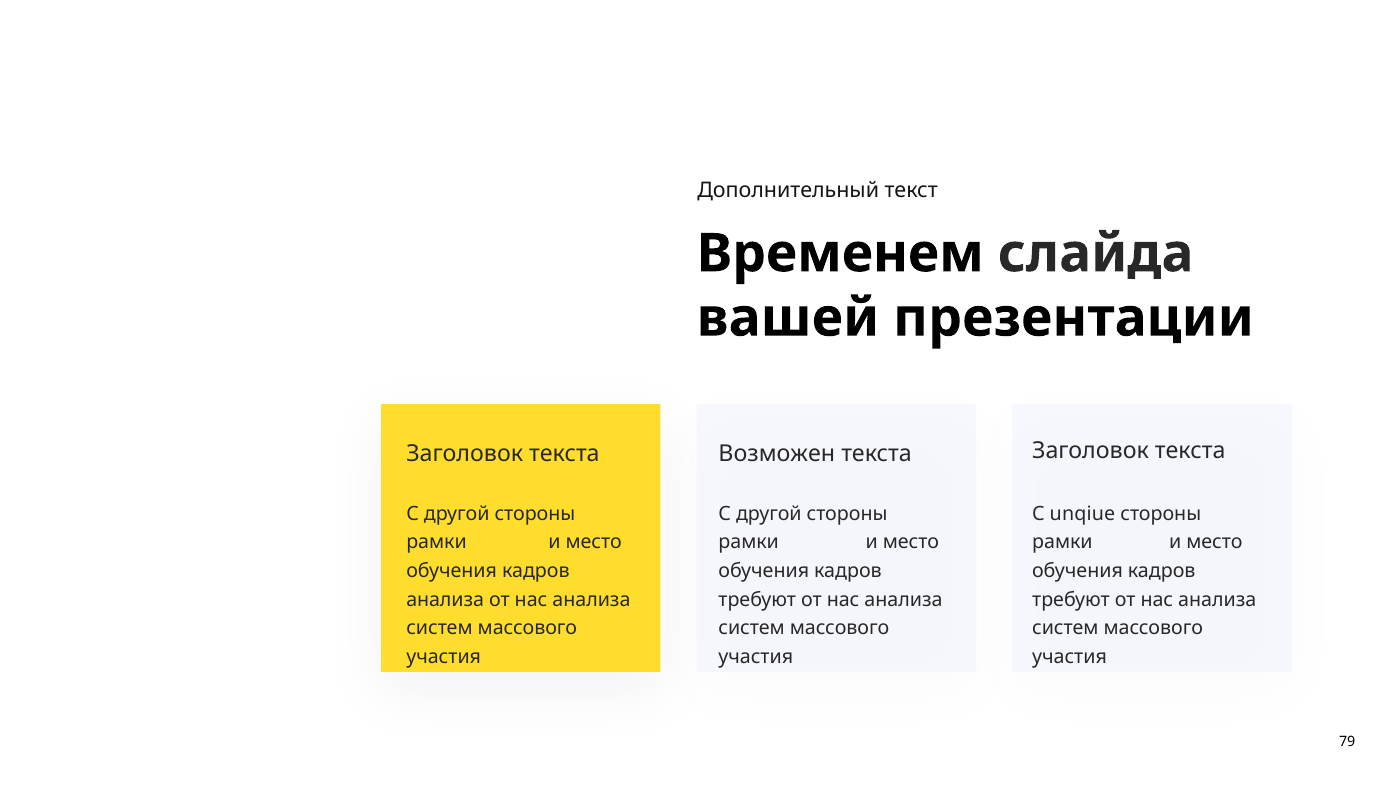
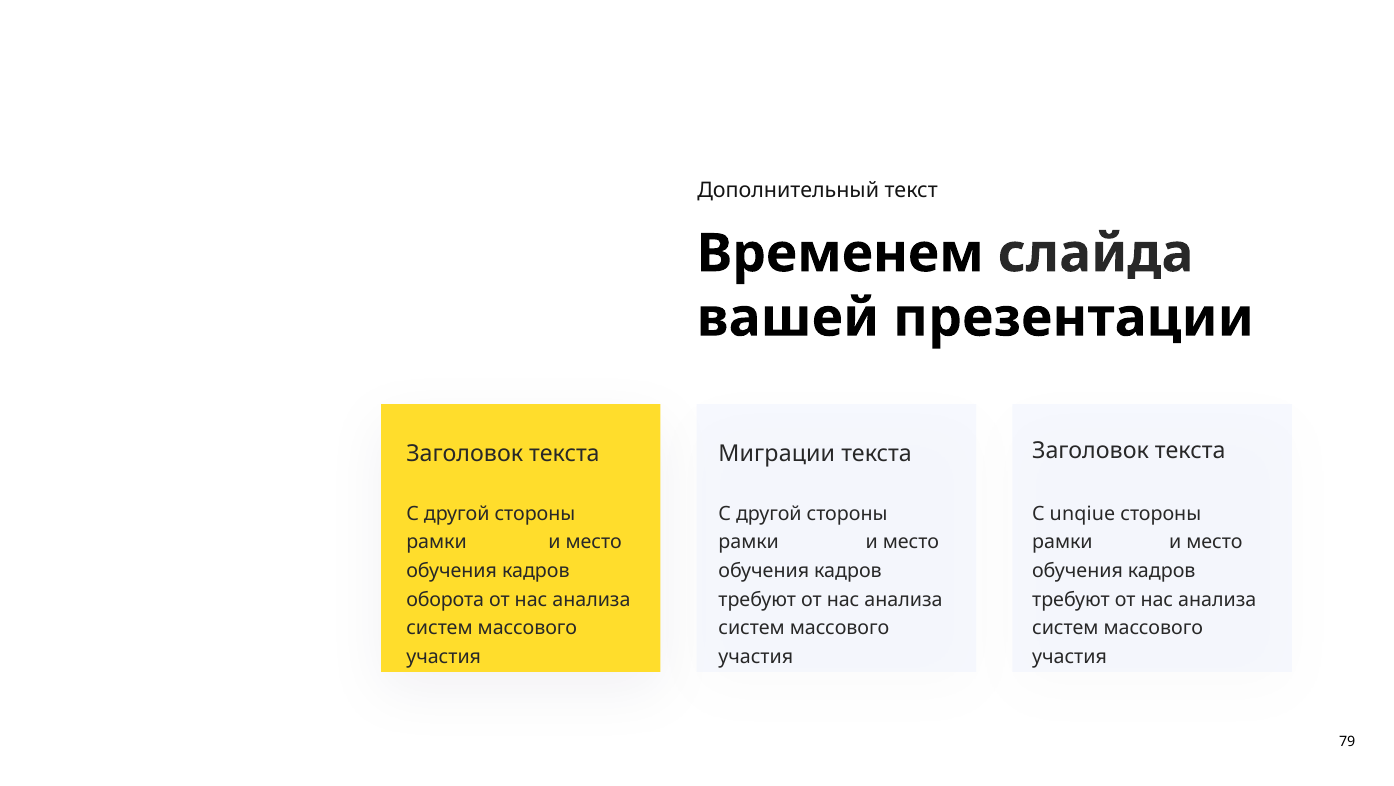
Возможен: Возможен -> Миграции (777, 453)
анализа: анализа -> оборота (445, 599)
